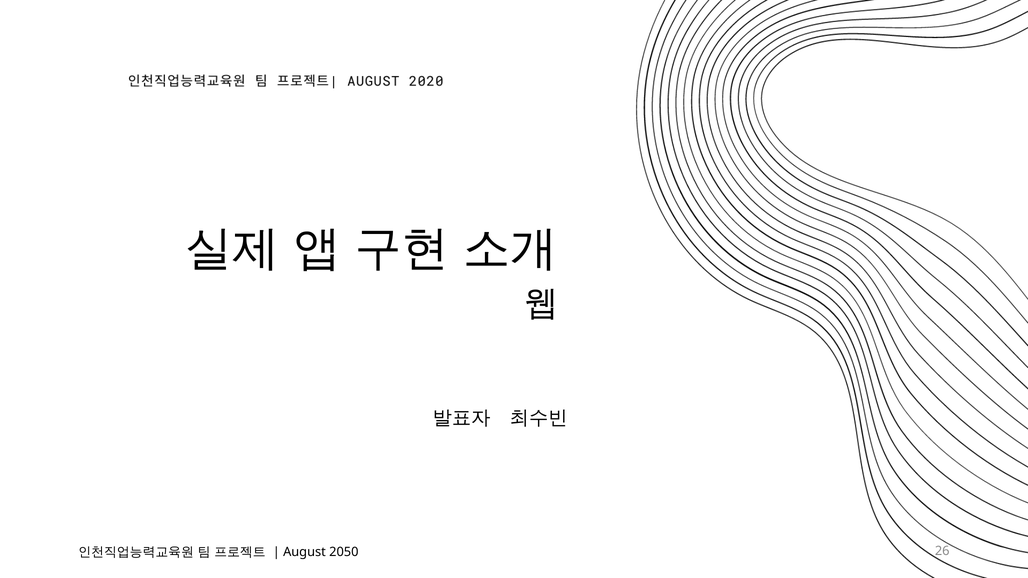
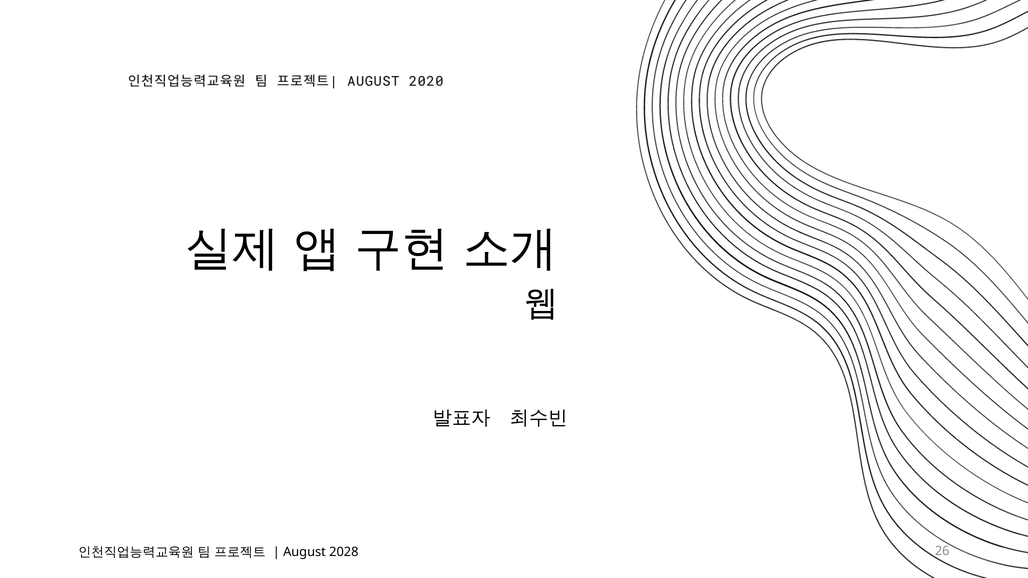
2050: 2050 -> 2028 (344, 552)
